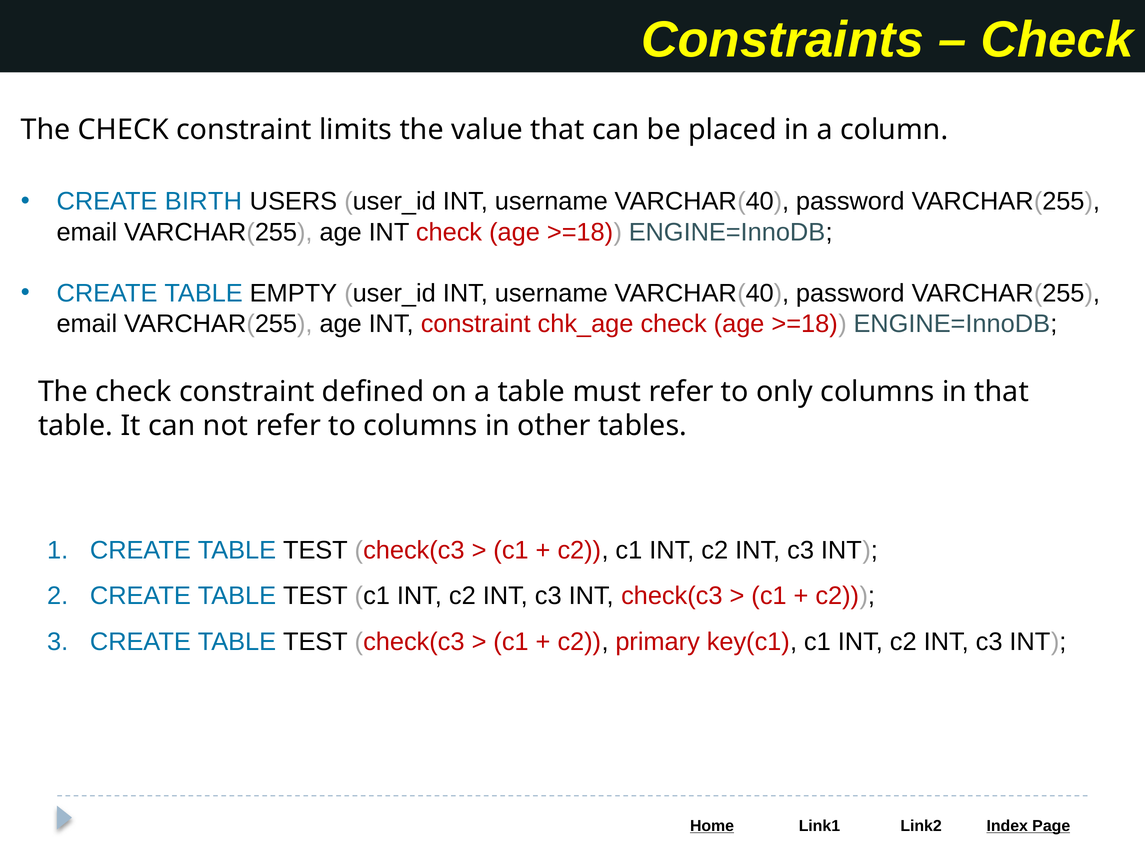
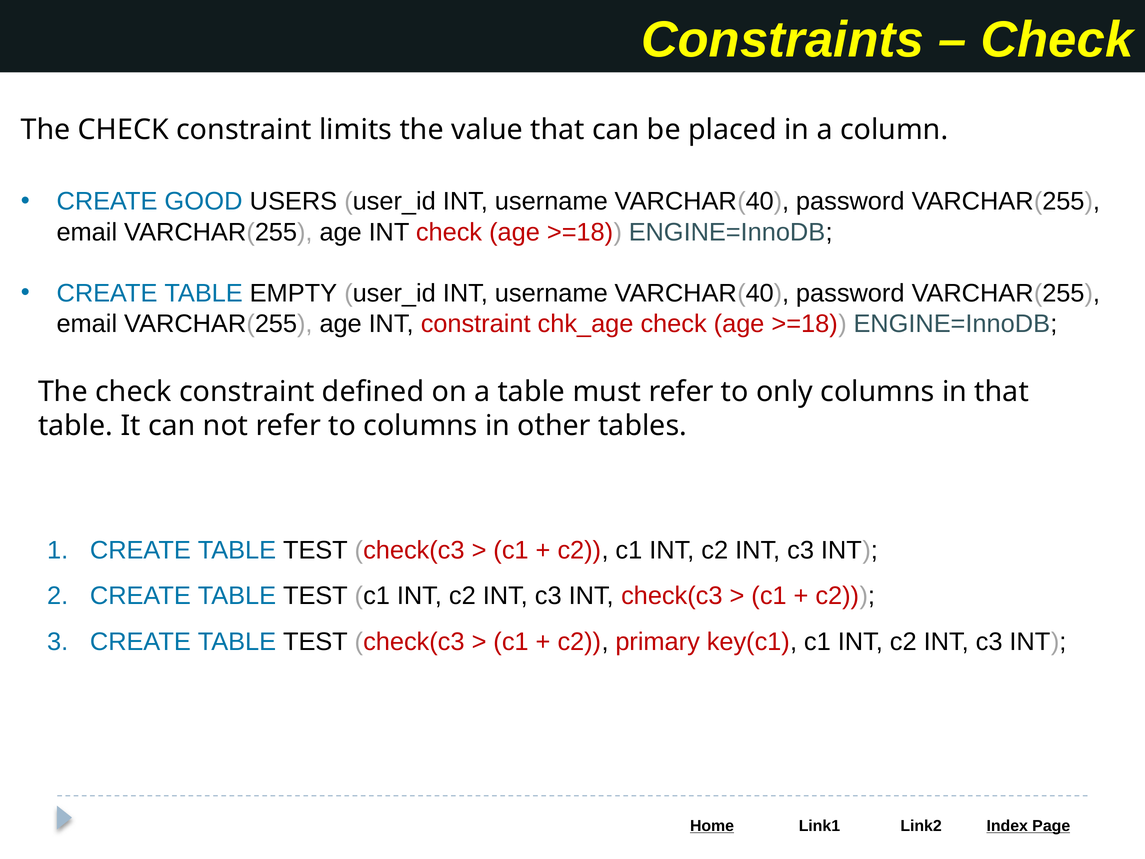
BIRTH: BIRTH -> GOOD (203, 202)
